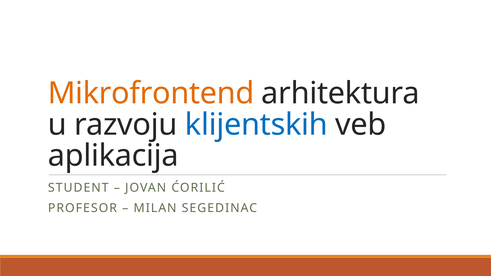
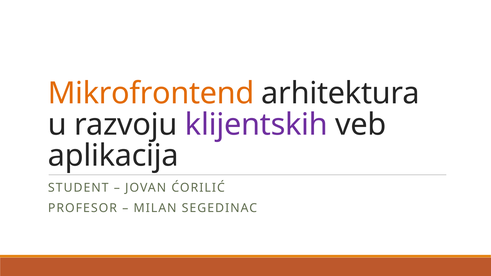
klijentskih colour: blue -> purple (256, 125)
